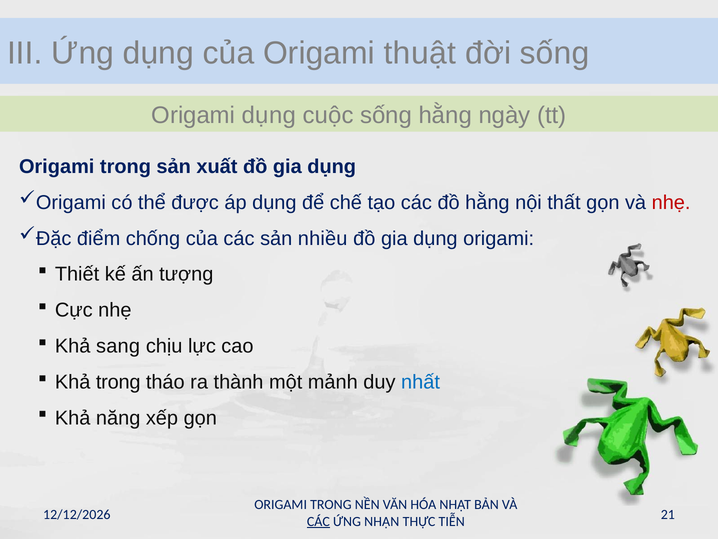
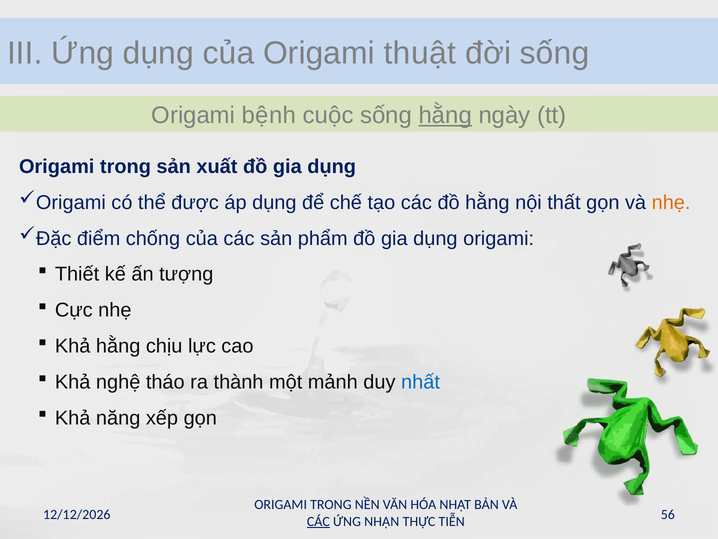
Origami dụng: dụng -> bệnh (269, 115)
hằng underline: none -> present (445, 115)
nhẹ colour: red -> orange (671, 202)
nhiều: nhiều -> phẩm (323, 238)
Khả sang: sang -> hằng (118, 346)
Khả trong: trong -> nghệ (118, 382)
21: 21 -> 56 (668, 514)
